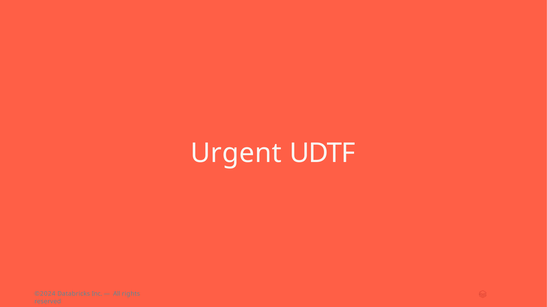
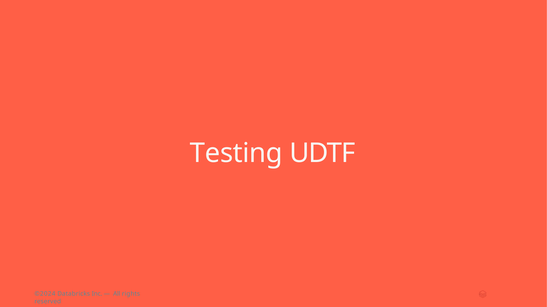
Urgent: Urgent -> Testing (236, 153)
